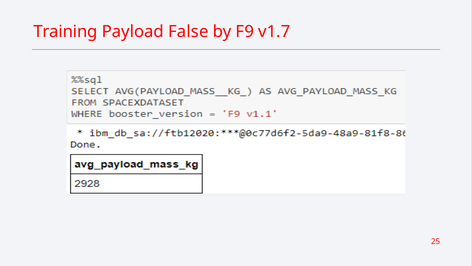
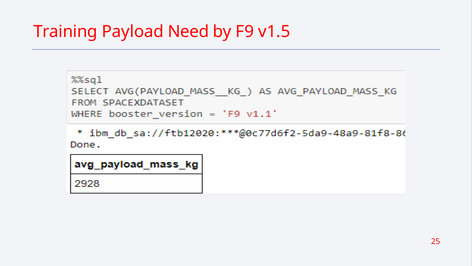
False: False -> Need (188, 32)
v1.7: v1.7 -> v1.5 (274, 32)
